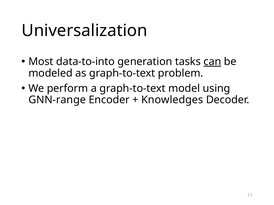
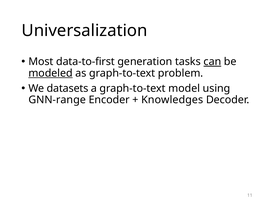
data-to-into: data-to-into -> data-to-first (85, 62)
modeled underline: none -> present (51, 73)
perform: perform -> datasets (68, 89)
